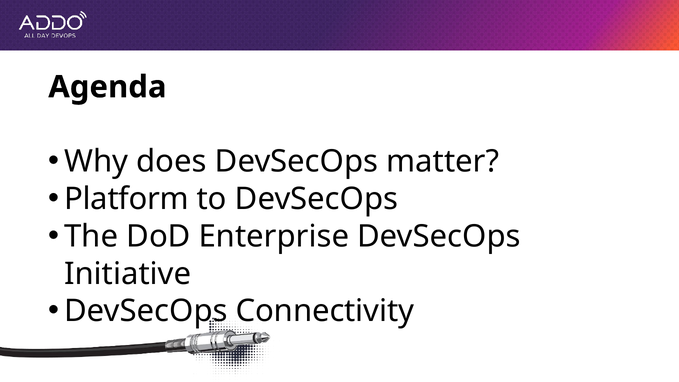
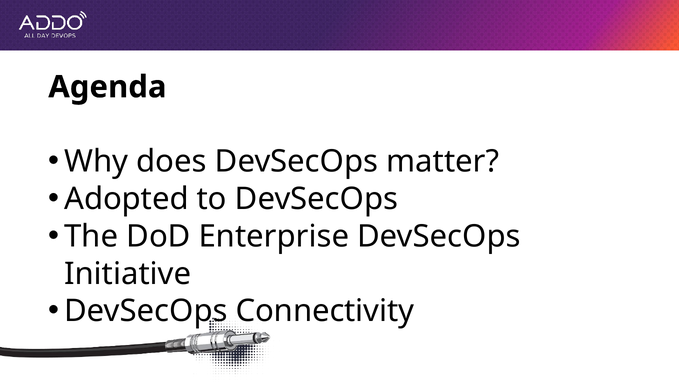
Platform: Platform -> Adopted (126, 199)
